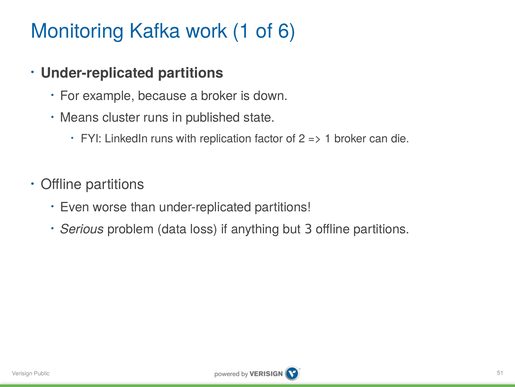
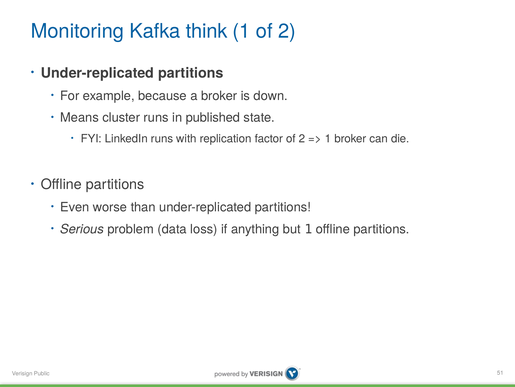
work: work -> think (207, 31)
1 of 6: 6 -> 2 (287, 31)
but 3: 3 -> 1 (308, 229)
